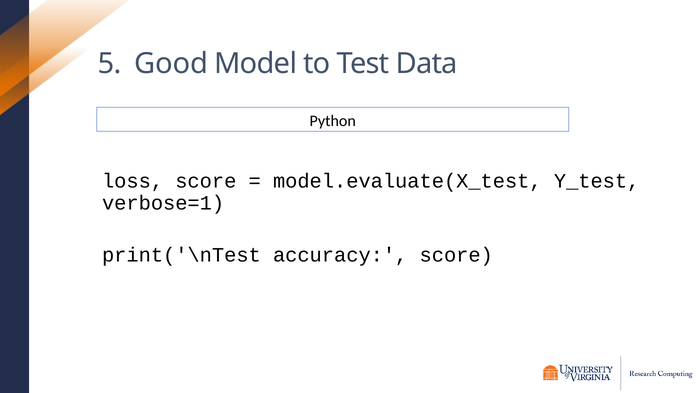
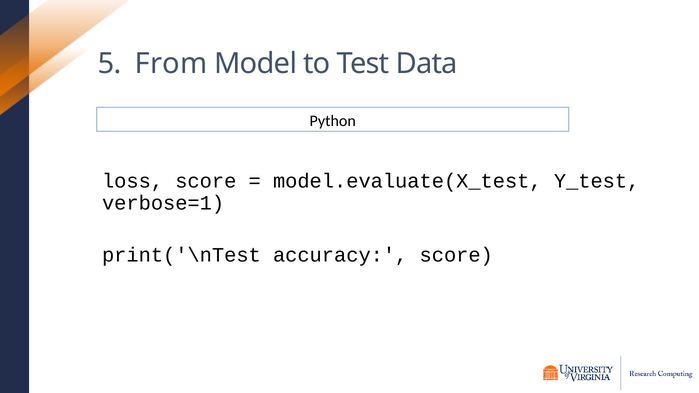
Good: Good -> From (171, 64)
